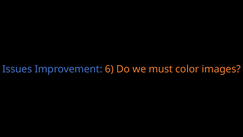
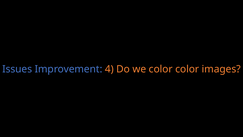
6: 6 -> 4 (109, 69)
we must: must -> color (161, 69)
